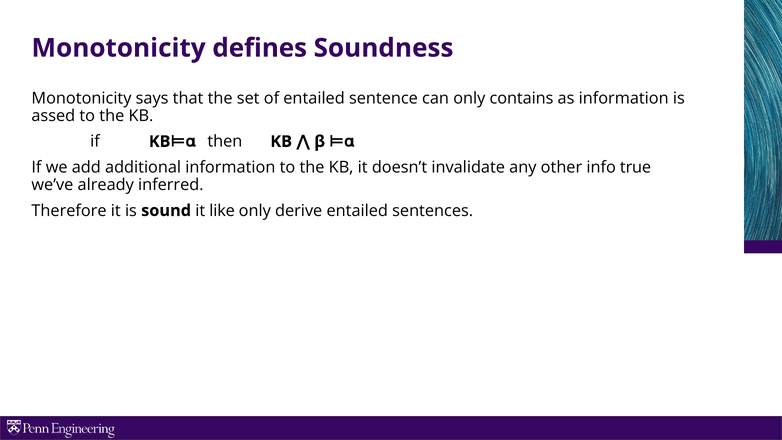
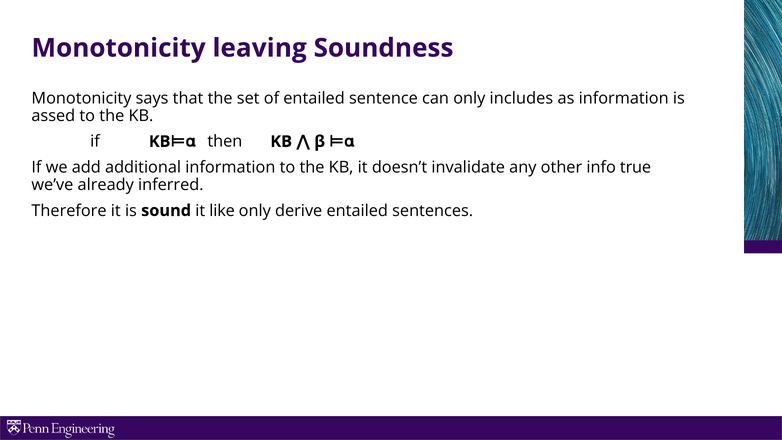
defines: defines -> leaving (260, 48)
contains: contains -> includes (521, 98)
